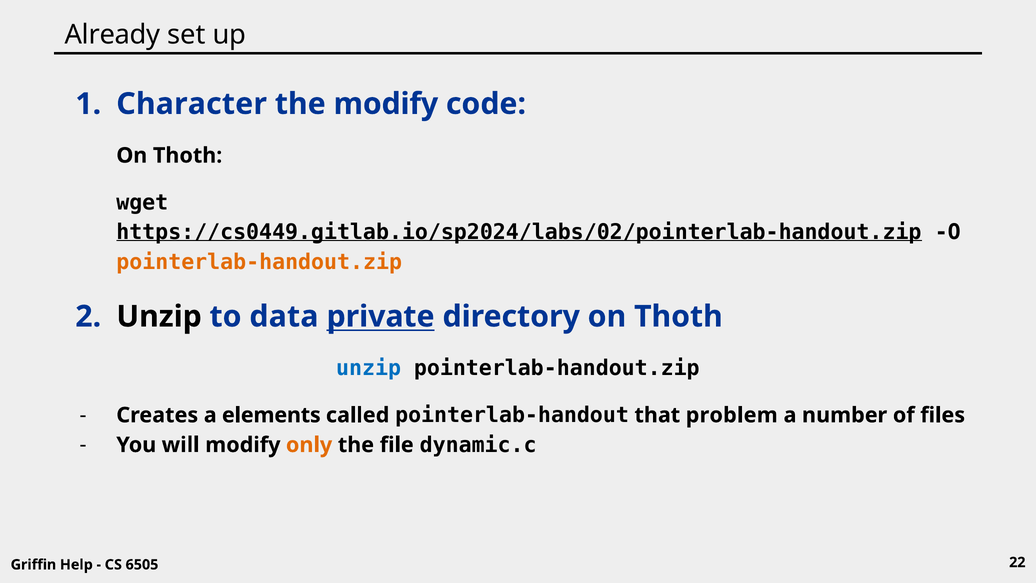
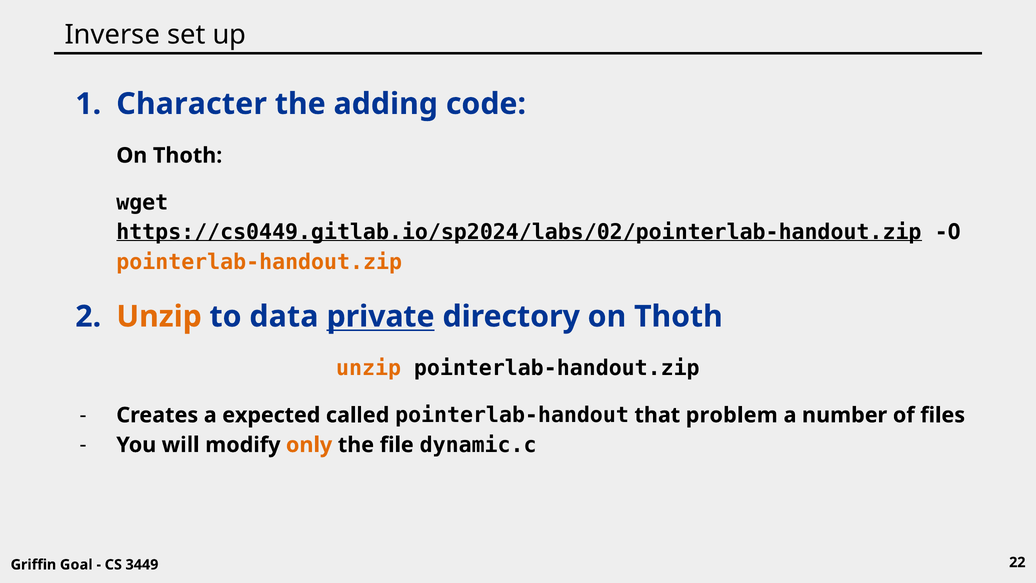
Already: Already -> Inverse (112, 35)
the modify: modify -> adding (386, 104)
Unzip colour: black -> orange (159, 316)
unzip colour: blue -> orange (369, 368)
elements: elements -> expected (271, 415)
Help: Help -> Goal (76, 564)
6505: 6505 -> 3449 (142, 564)
